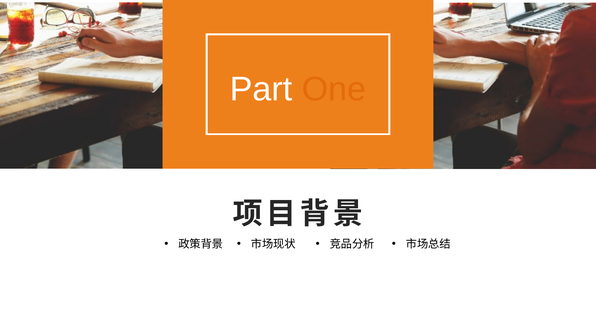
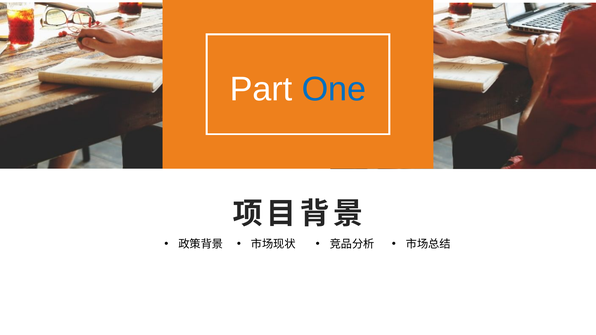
One colour: orange -> blue (334, 89)
